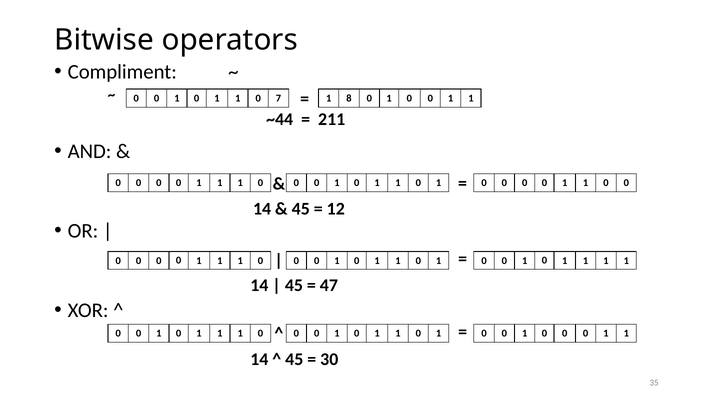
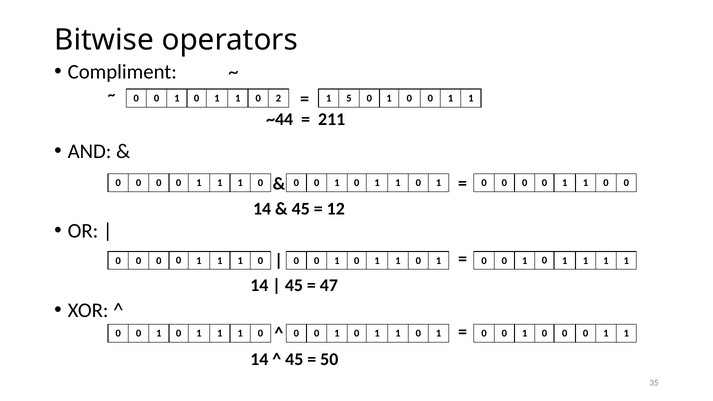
7: 7 -> 2 (278, 98)
8: 8 -> 5 (349, 98)
30: 30 -> 50 (329, 360)
